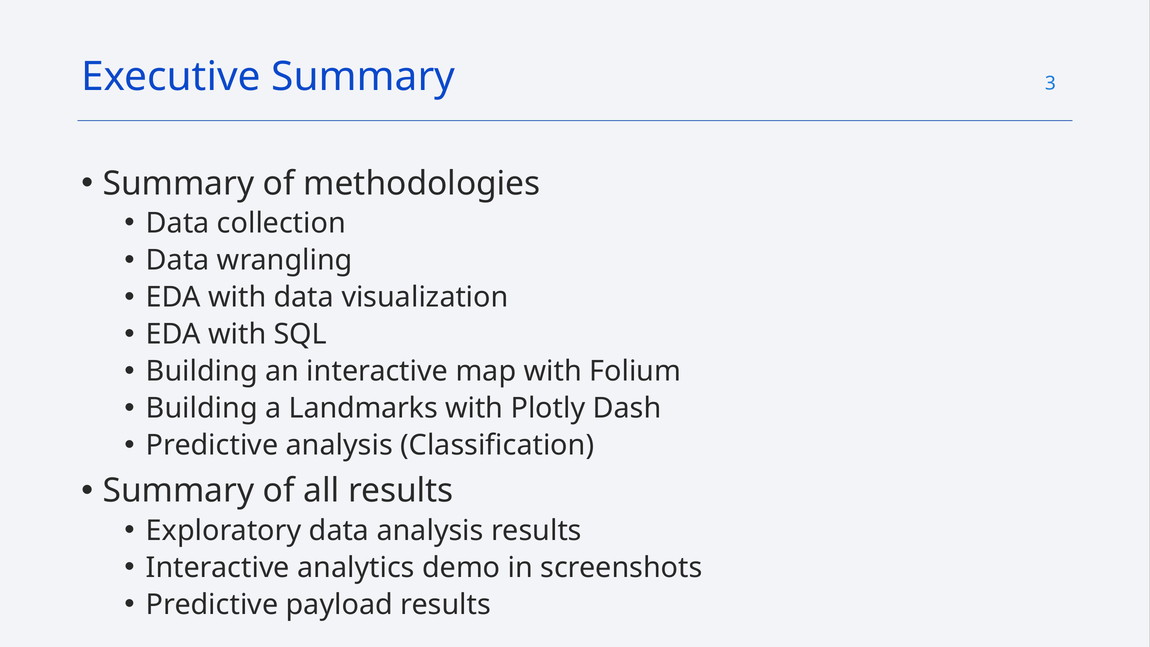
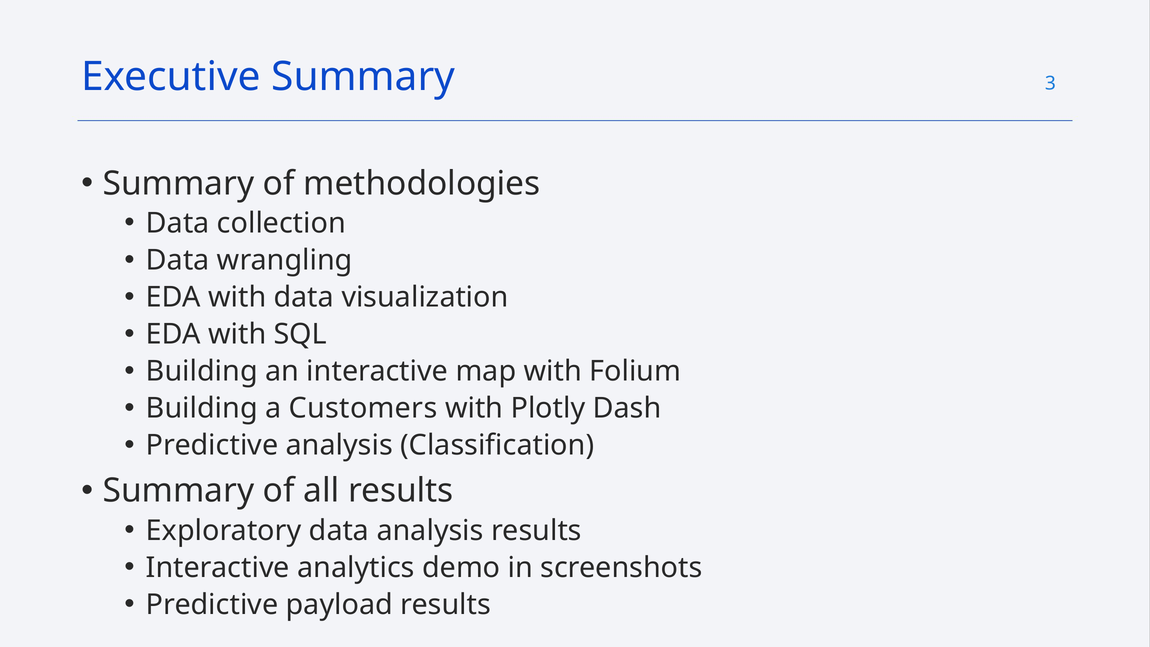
Landmarks: Landmarks -> Customers (363, 408)
